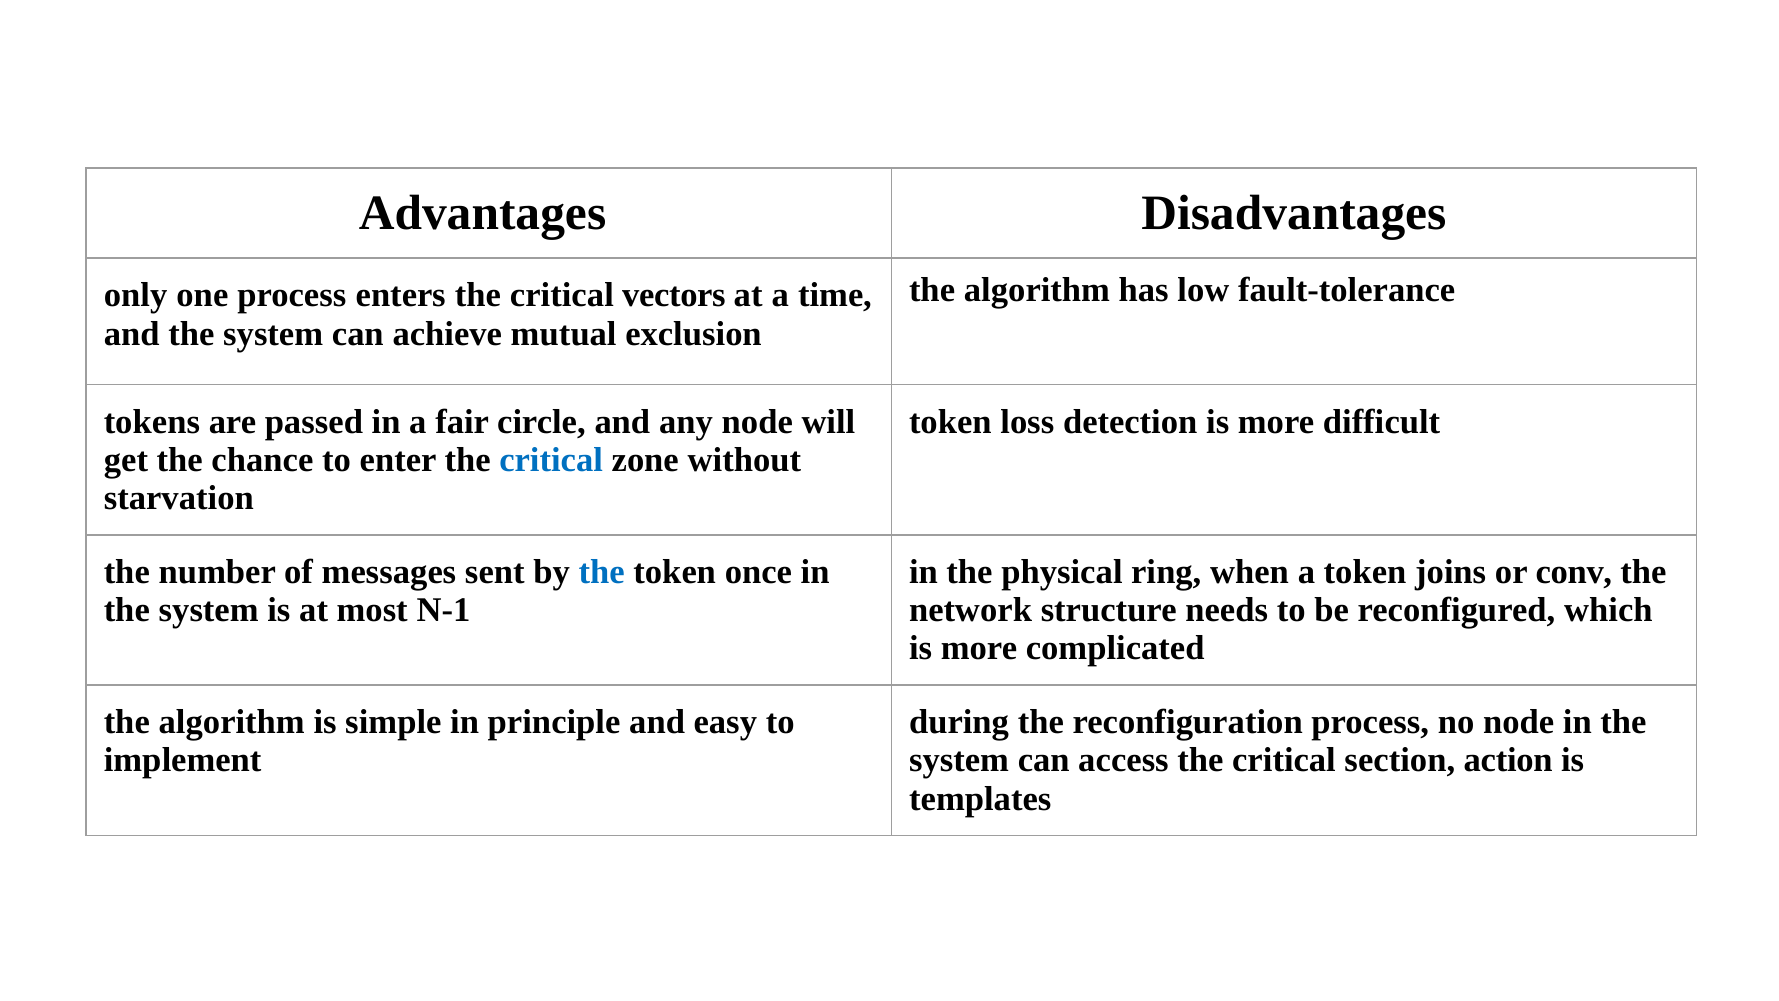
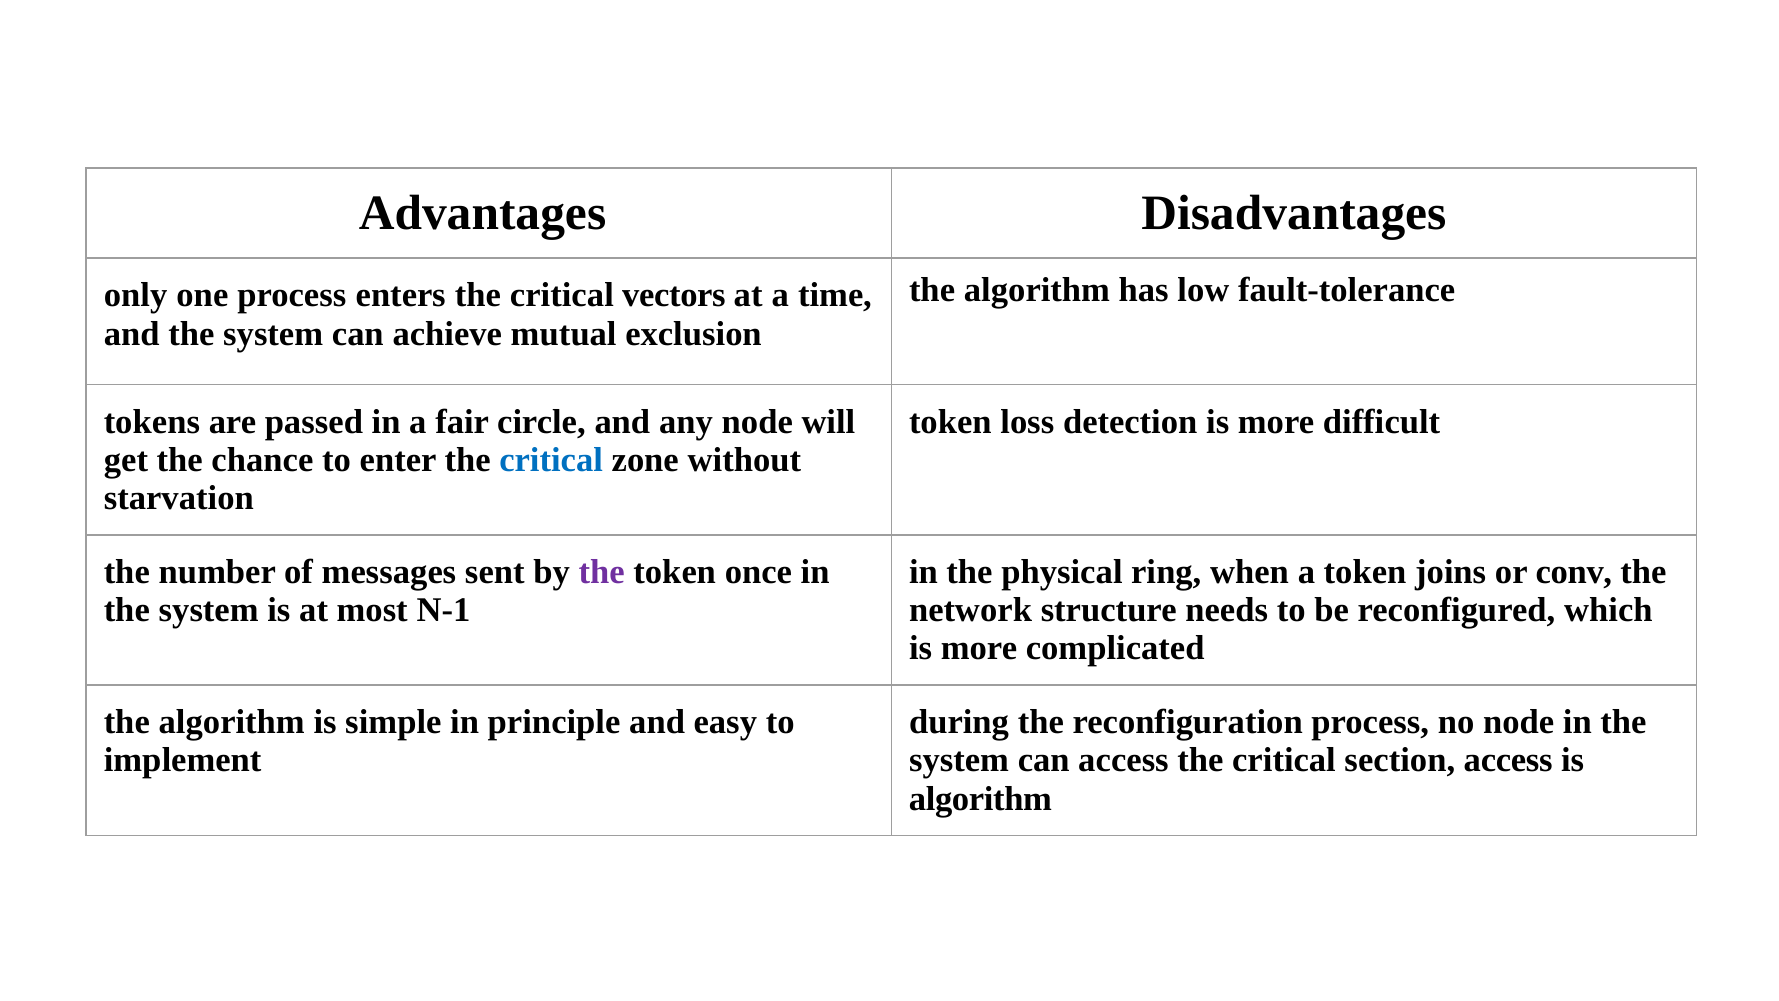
the colour: blue -> purple (602, 572)
section action: action -> access (1508, 760)
templates: templates -> algorithm (980, 799)
